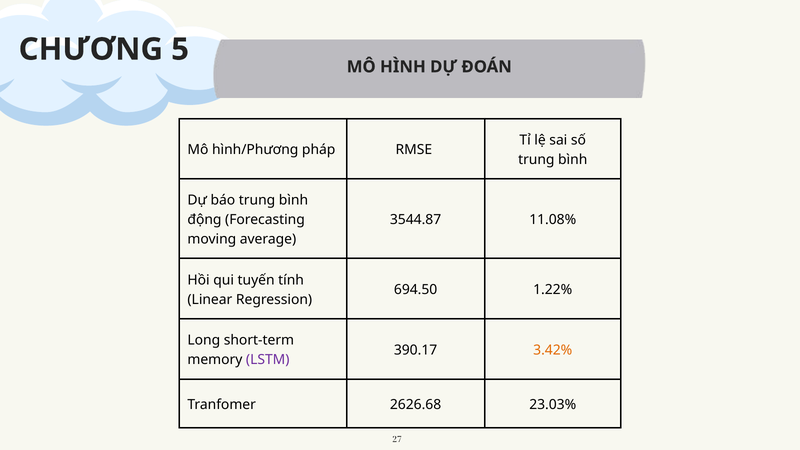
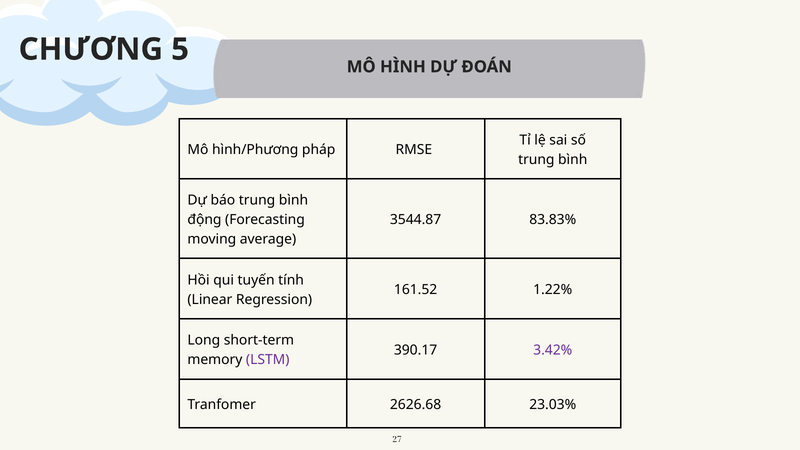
11.08%: 11.08% -> 83.83% (553, 220)
694.50: 694.50 -> 161.52 (416, 290)
3.42% colour: orange -> purple (553, 350)
